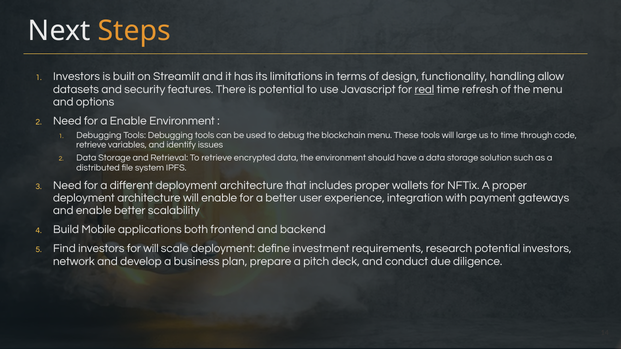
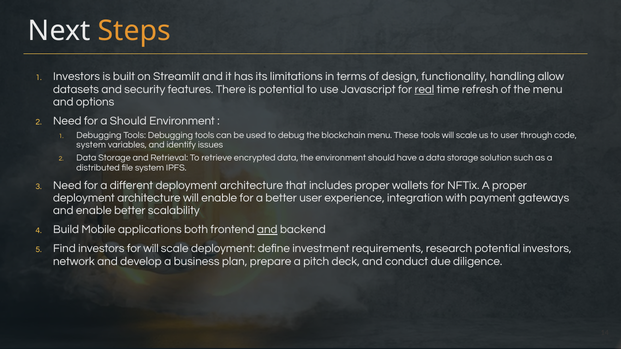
a Enable: Enable -> Should (128, 121)
tools will large: large -> scale (467, 135)
to time: time -> user (509, 135)
retrieve: retrieve -> system (91, 145)
and underline: none -> present (267, 230)
